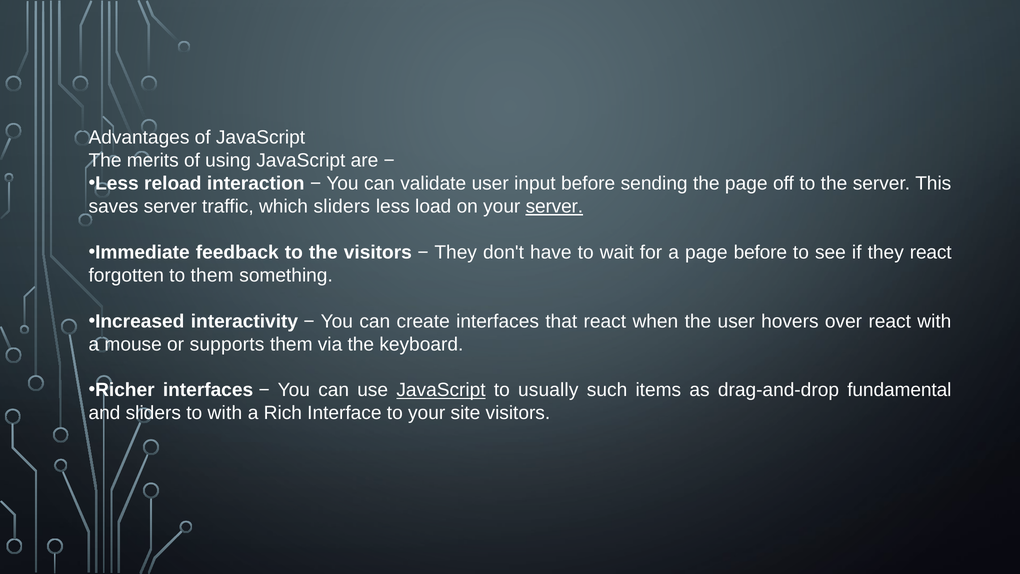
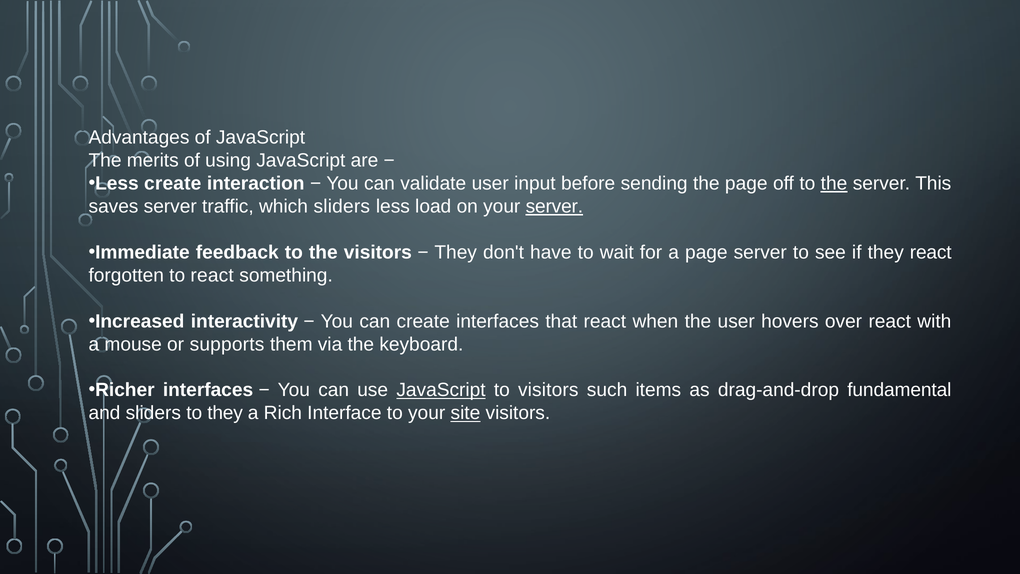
Less reload: reload -> create (173, 183)
the underline: none -> present (834, 183)
page before: before -> server (760, 252)
to them: them -> react (212, 275)
to usually: usually -> visitors (548, 390)
to with: with -> they (225, 413)
site underline: none -> present (465, 413)
